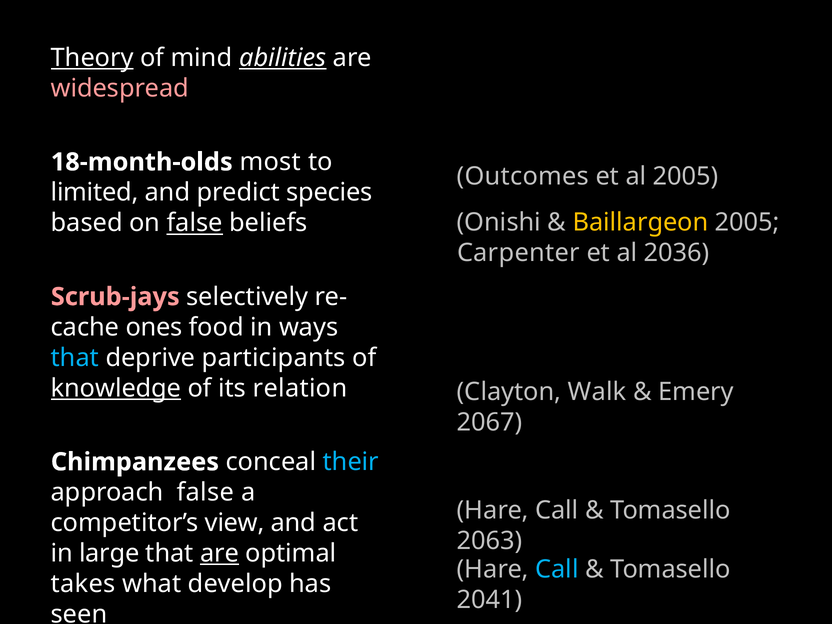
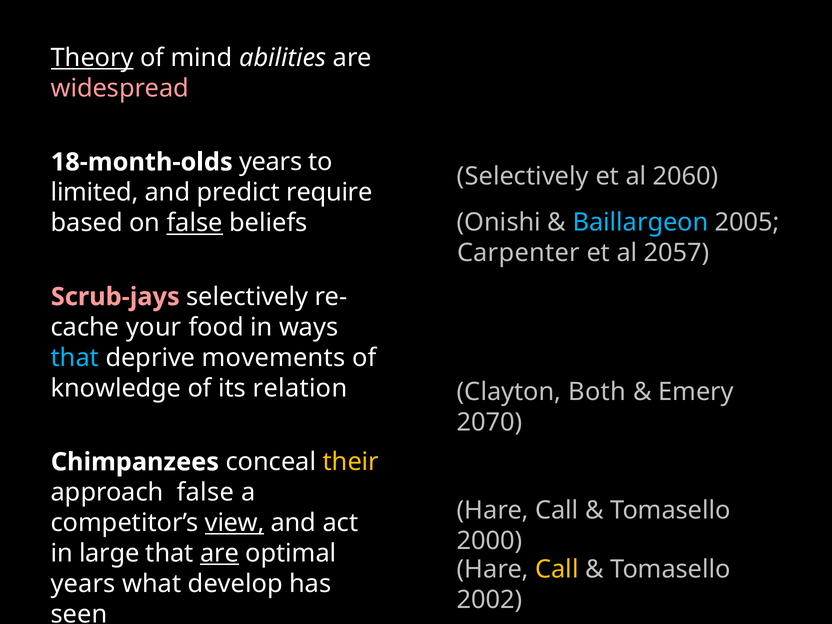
abilities underline: present -> none (283, 58)
18-month-olds most: most -> years (271, 162)
Outcomes: Outcomes -> Selectively (523, 176)
al 2005: 2005 -> 2060 (686, 176)
species: species -> require (329, 193)
Baillargeon colour: yellow -> light blue (641, 222)
2036: 2036 -> 2057 (677, 253)
ones: ones -> your (154, 327)
participants: participants -> movements (274, 358)
knowledge underline: present -> none (116, 388)
Walk: Walk -> Both (597, 392)
2067: 2067 -> 2070 (490, 423)
their colour: light blue -> yellow (351, 462)
view underline: none -> present (235, 523)
2063: 2063 -> 2000 (490, 541)
Call colour: light blue -> yellow (557, 569)
takes: takes -> years (83, 584)
2041: 2041 -> 2002 (490, 600)
